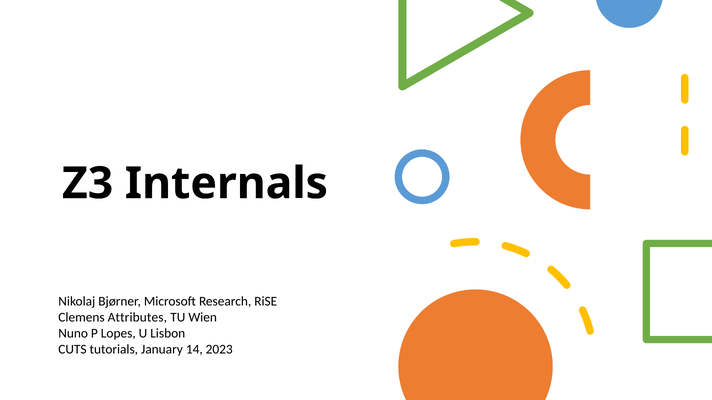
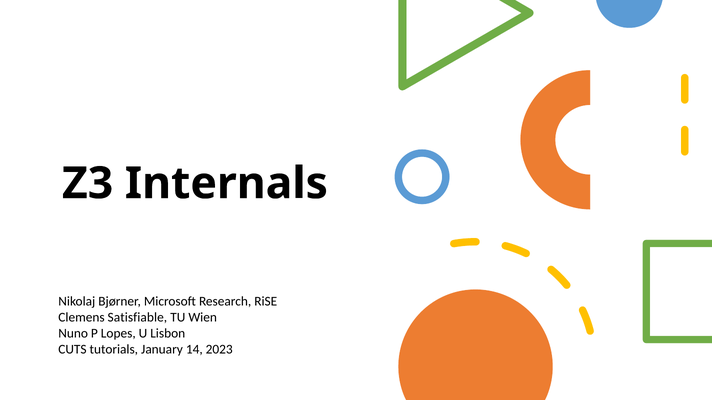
Attributes: Attributes -> Satisfiable (137, 318)
